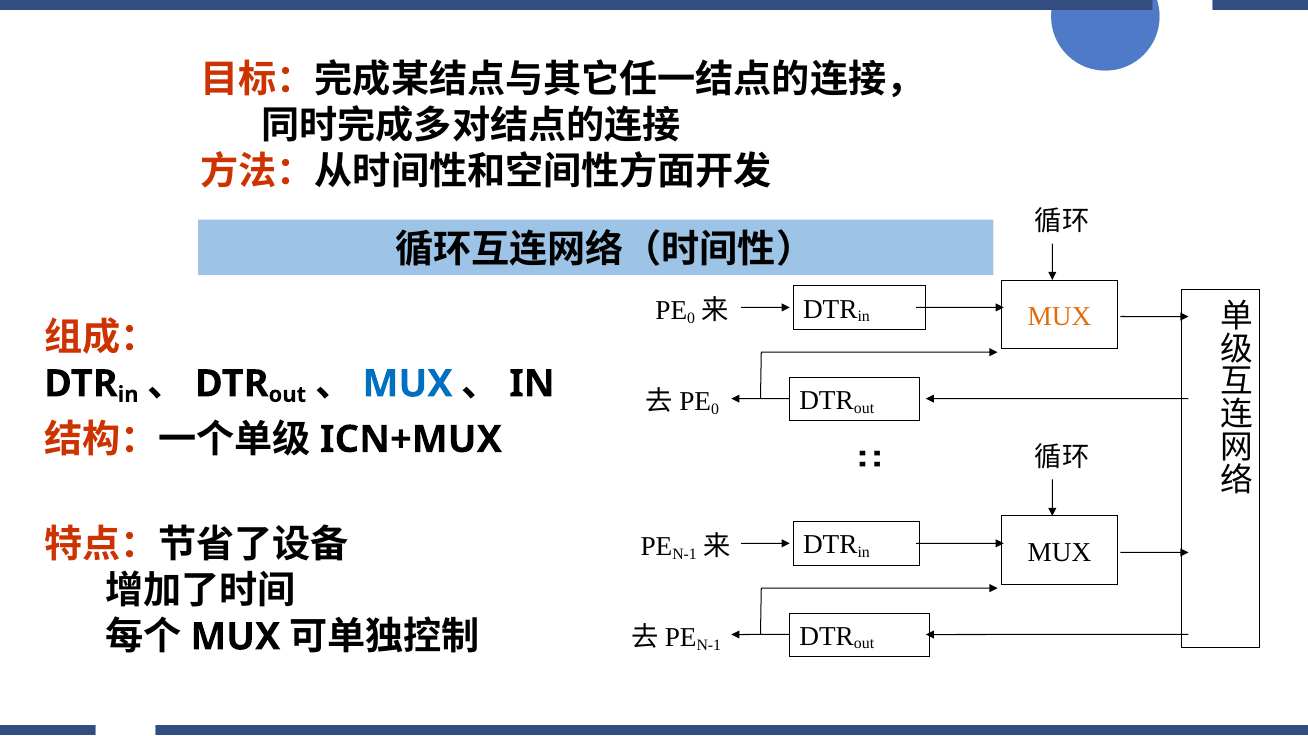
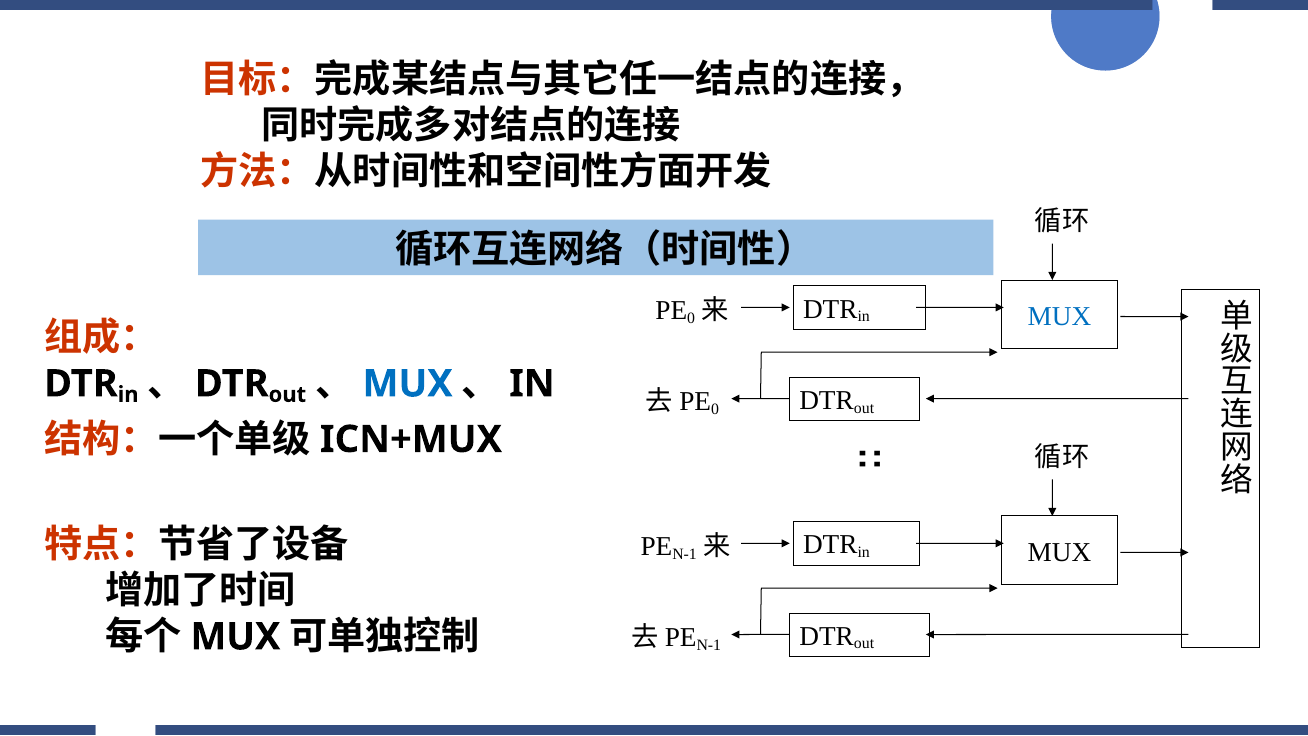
MUX colour: orange -> blue (1060, 316)
